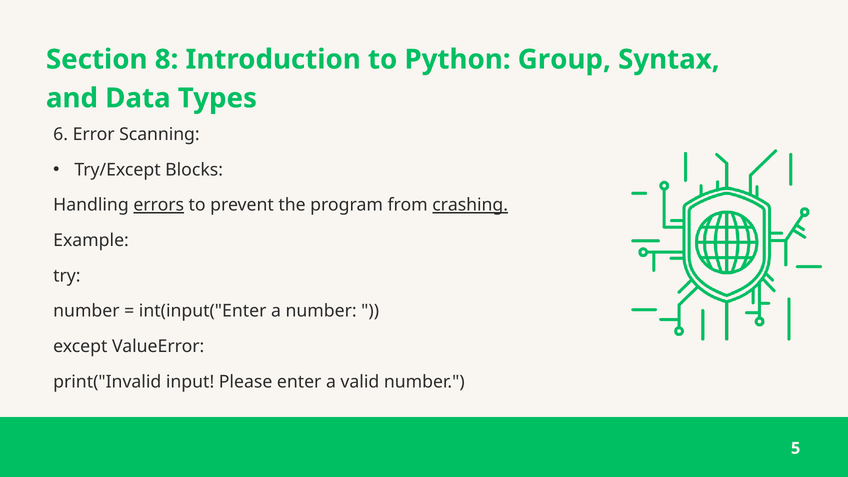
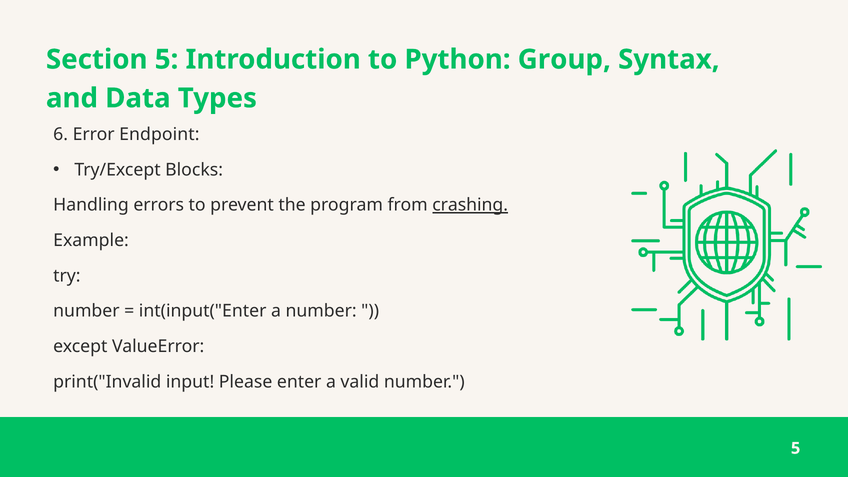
Section 8: 8 -> 5 (167, 59)
Scanning: Scanning -> Endpoint (159, 134)
errors underline: present -> none (159, 205)
